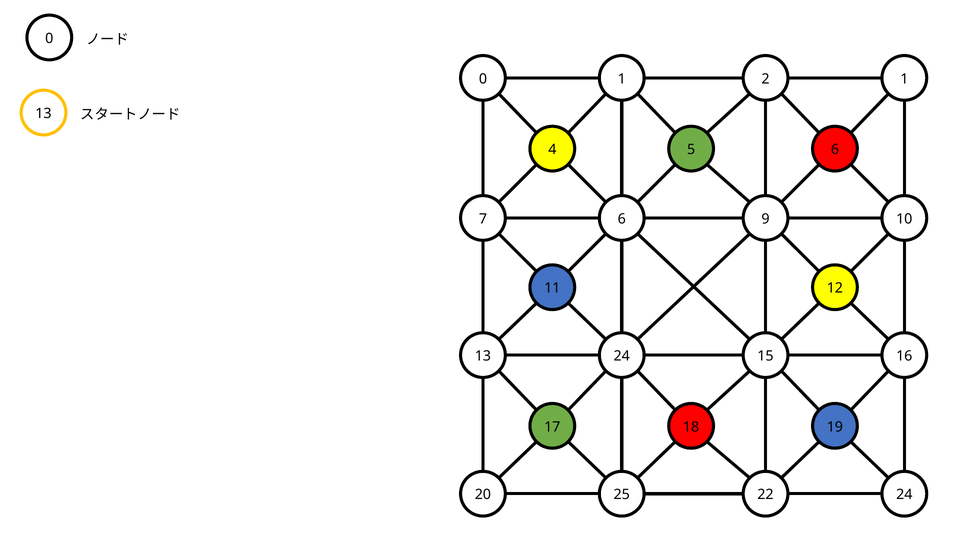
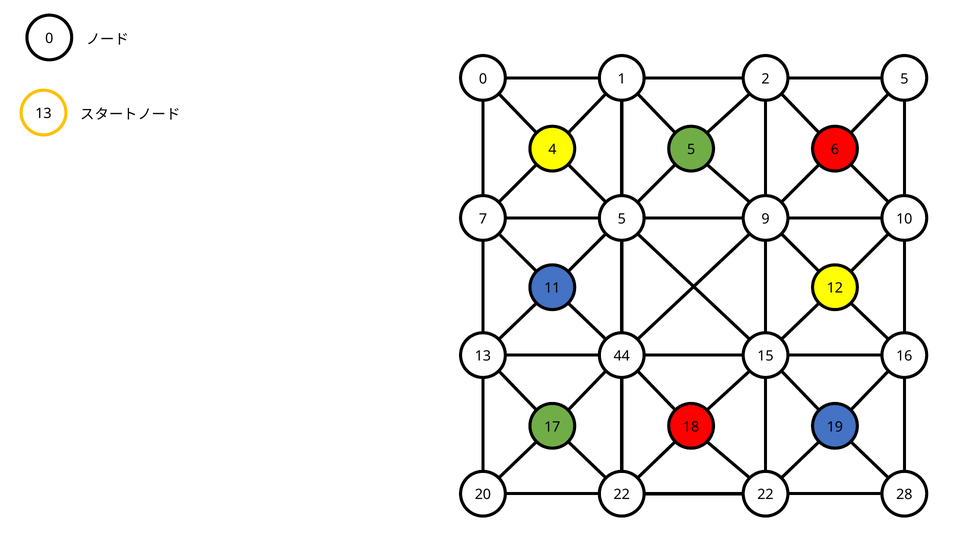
2 1: 1 -> 5 (904, 79)
7 6: 6 -> 5 (622, 219)
13 24: 24 -> 44 (622, 357)
20 25: 25 -> 22 (622, 495)
22 24: 24 -> 28 (904, 495)
